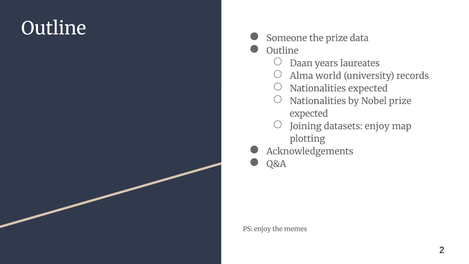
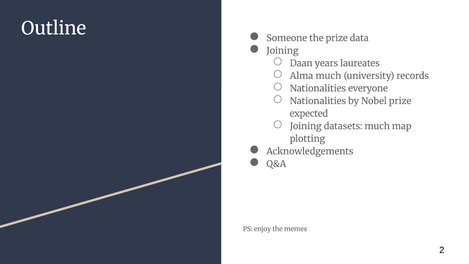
Outline: Outline -> Joining (282, 51)
Alma world: world -> much (328, 76)
Nationalities expected: expected -> everyone (368, 88)
datasets enjoy: enjoy -> much (377, 126)
